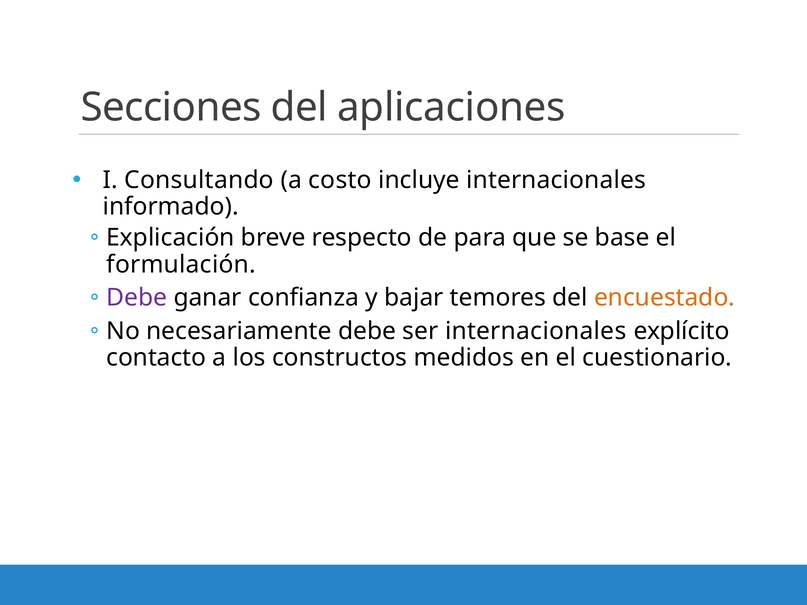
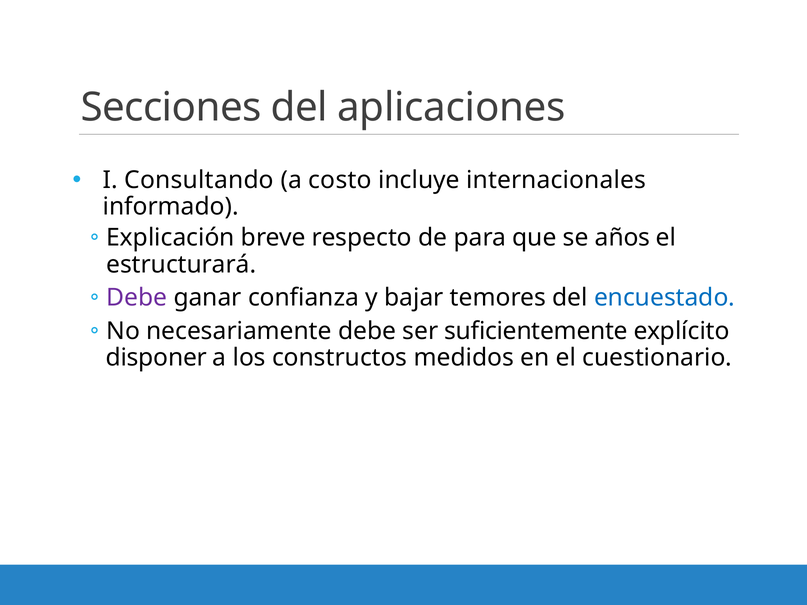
base: base -> años (622, 238)
formulación: formulación -> estructurará (181, 265)
encuestado colour: orange -> blue (665, 298)
ser internacionales: internacionales -> suficientemente (536, 331)
contacto: contacto -> disponer (156, 358)
